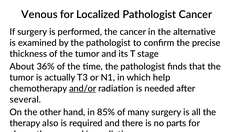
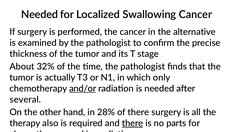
Venous: Venous -> Needed (40, 14)
Localized Pathologist: Pathologist -> Swallowing (149, 14)
36%: 36% -> 32% (46, 66)
help: help -> only (162, 77)
85%: 85% -> 28% (106, 112)
of many: many -> there (138, 112)
there underline: none -> present (133, 123)
